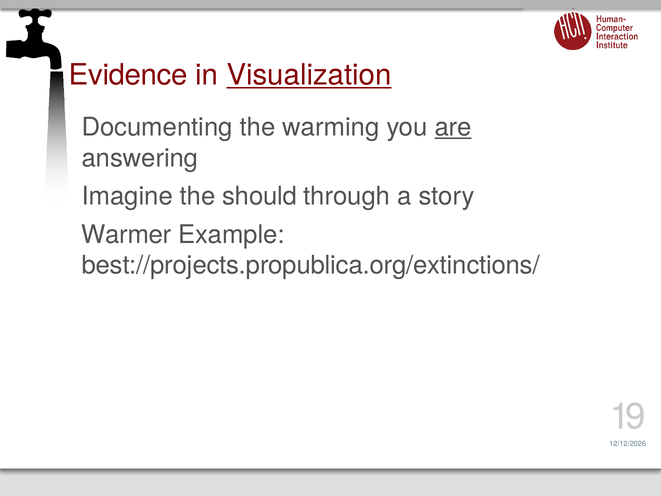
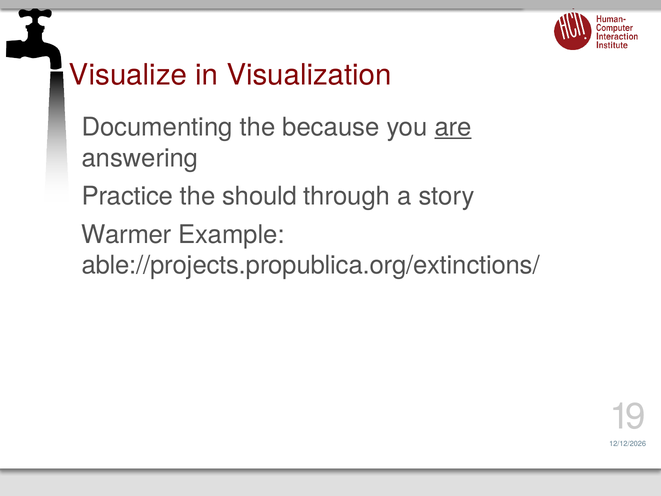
Evidence: Evidence -> Visualize (128, 75)
Visualization underline: present -> none (309, 75)
warming: warming -> because (331, 127)
Imagine: Imagine -> Practice (127, 196)
best://projects.propublica.org/extinctions/: best://projects.propublica.org/extinctions/ -> able://projects.propublica.org/extinctions/ (311, 265)
